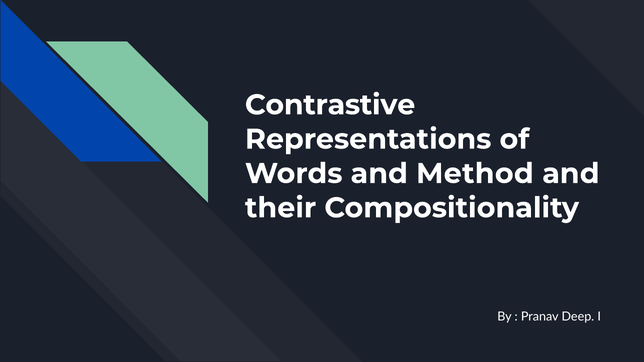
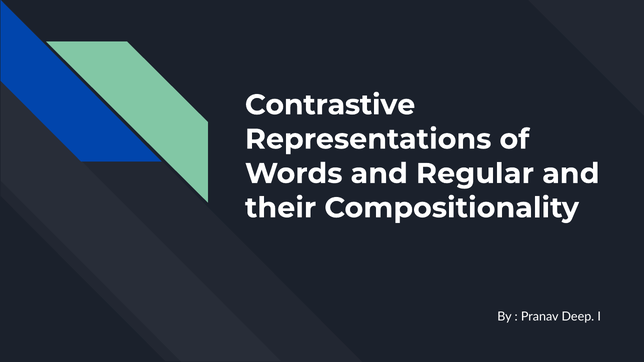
Method: Method -> Regular (475, 174)
